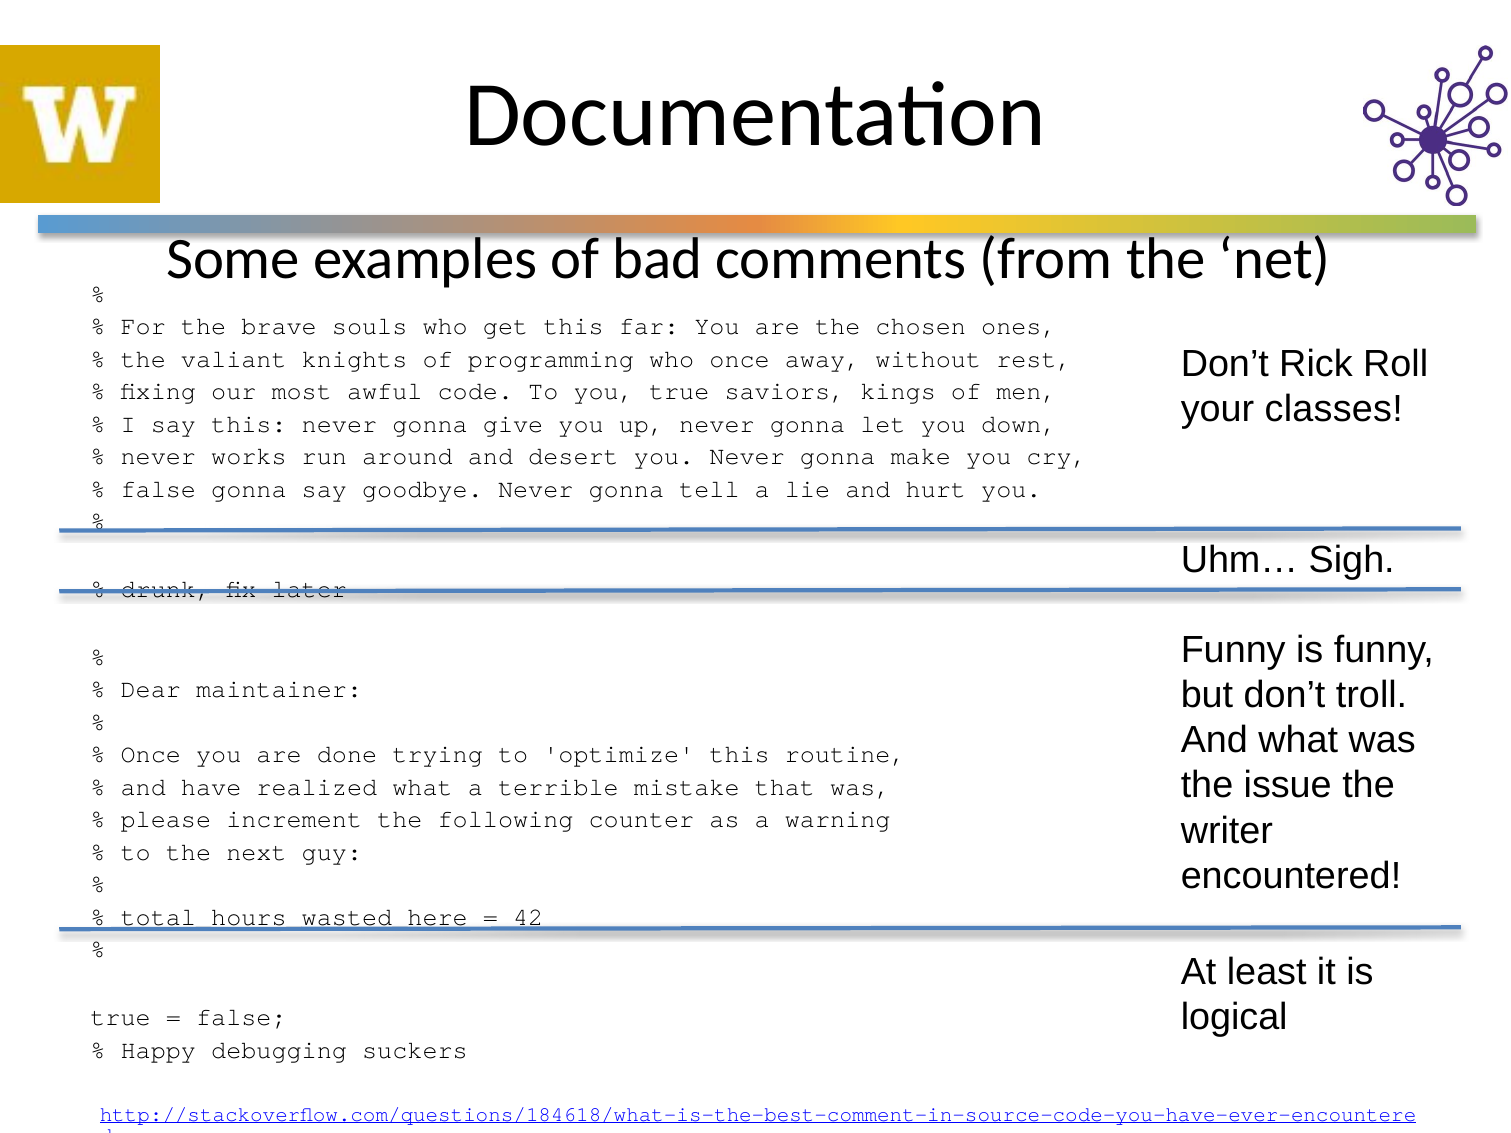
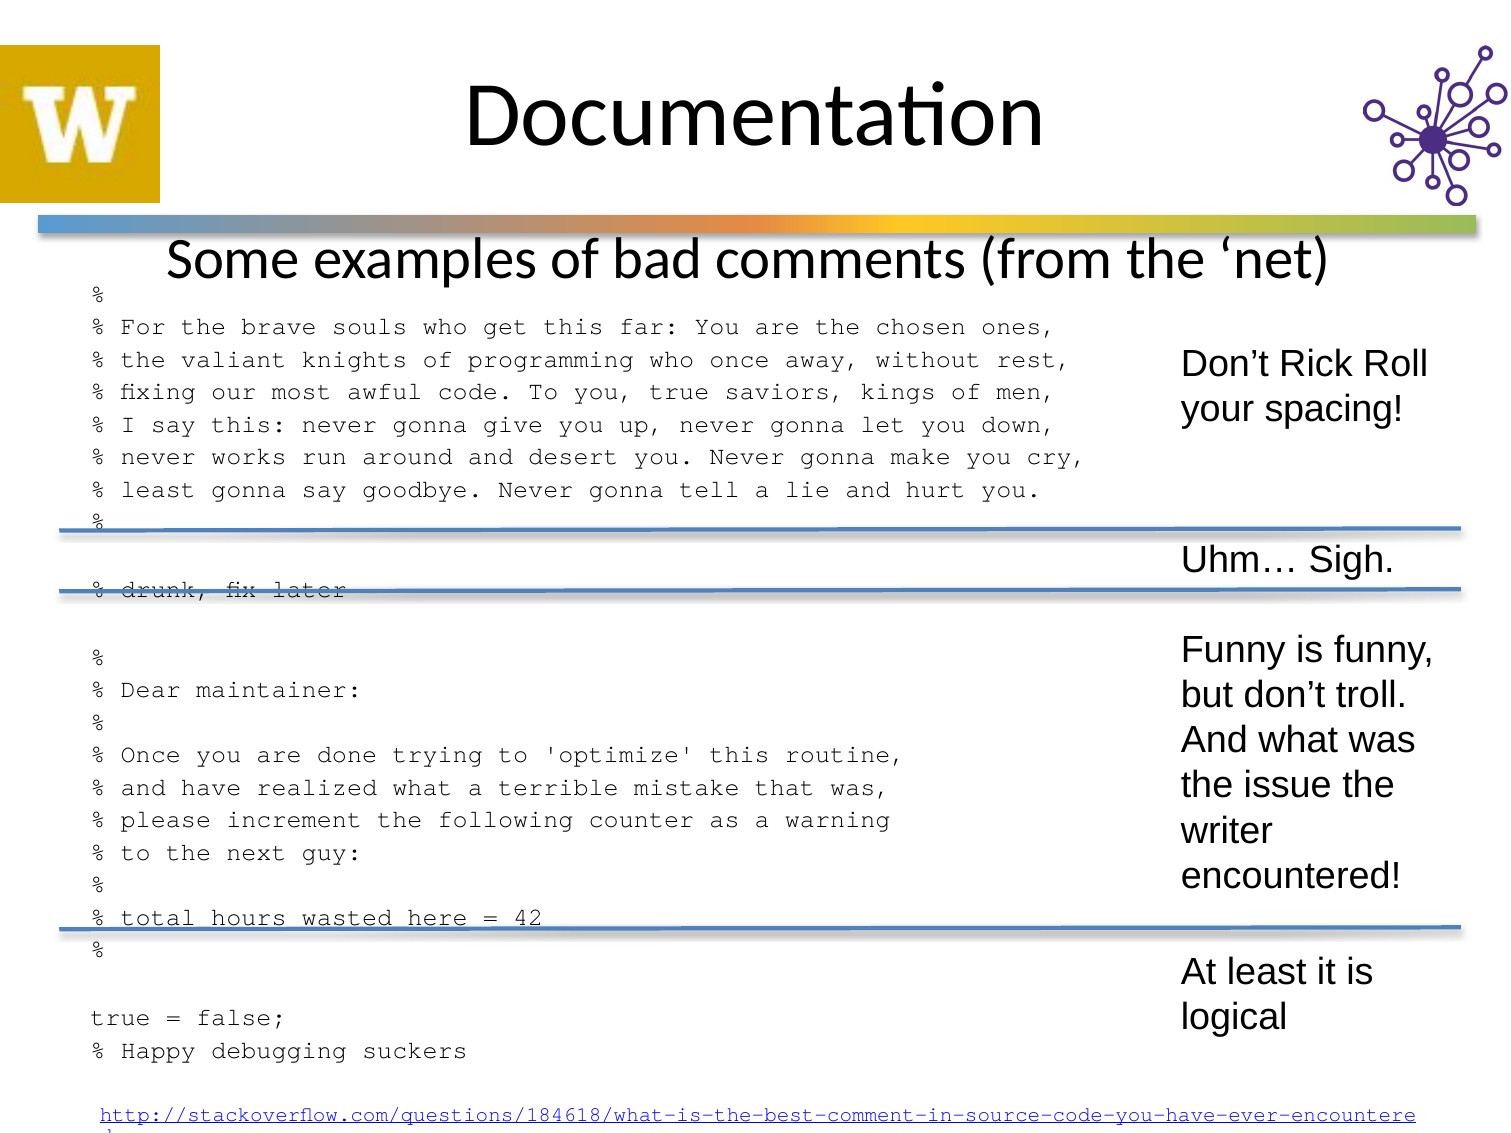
classes: classes -> spacing (1334, 409)
false: false -> least (158, 489)
